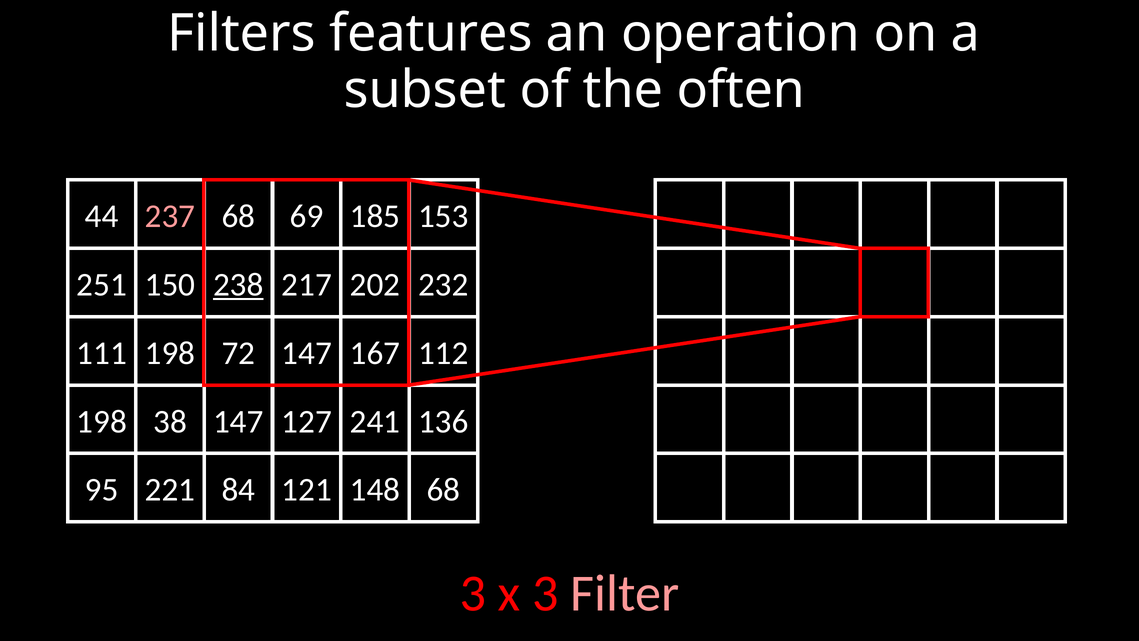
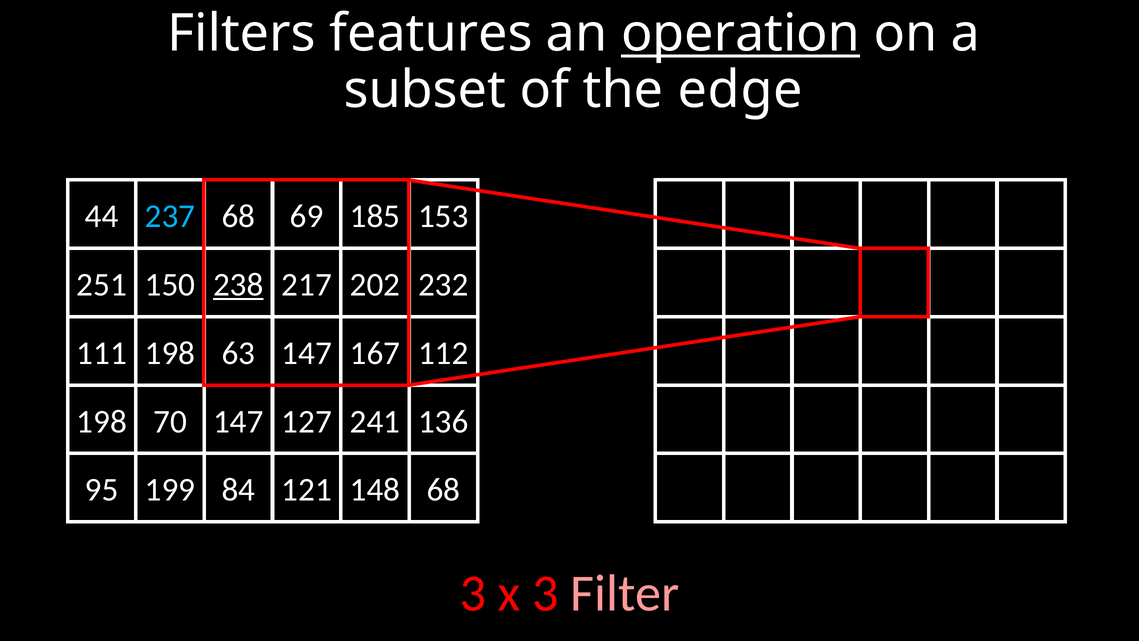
operation underline: none -> present (741, 33)
often: often -> edge (740, 90)
237 colour: pink -> light blue (170, 216)
72: 72 -> 63 (238, 353)
38: 38 -> 70 (170, 421)
221: 221 -> 199 (170, 490)
